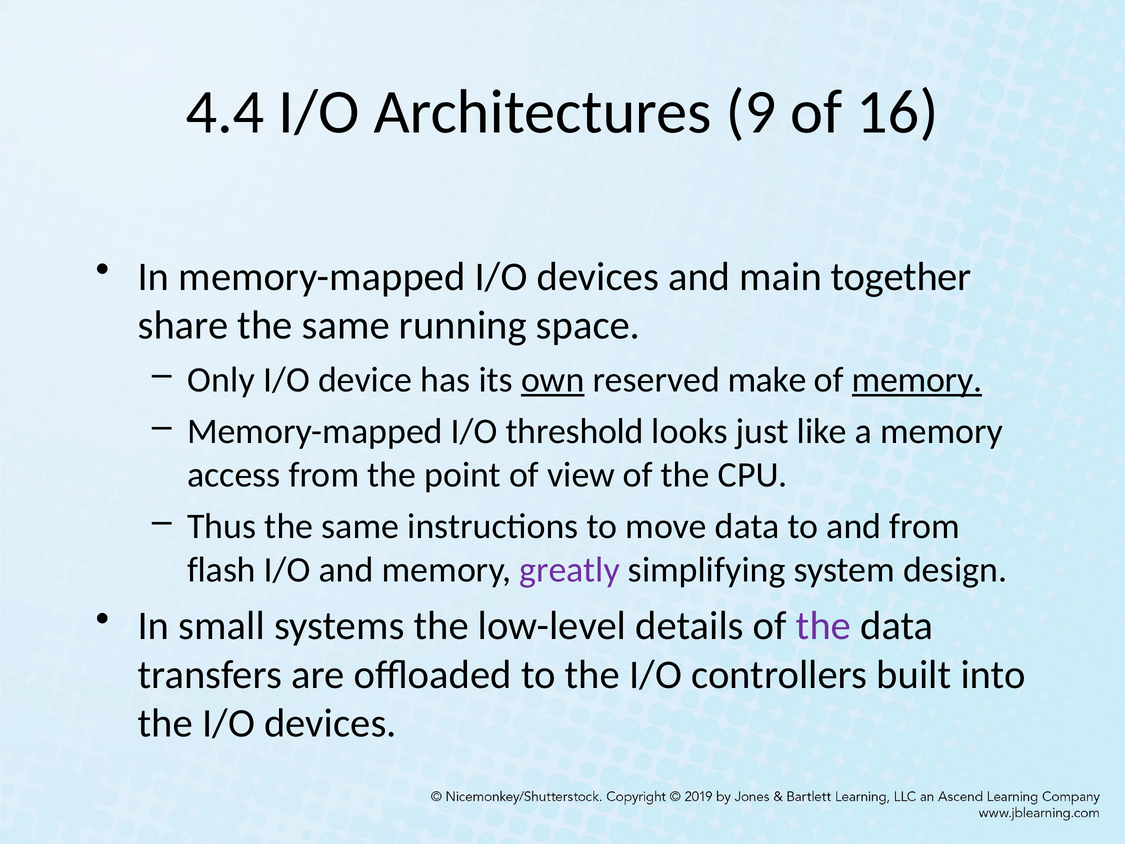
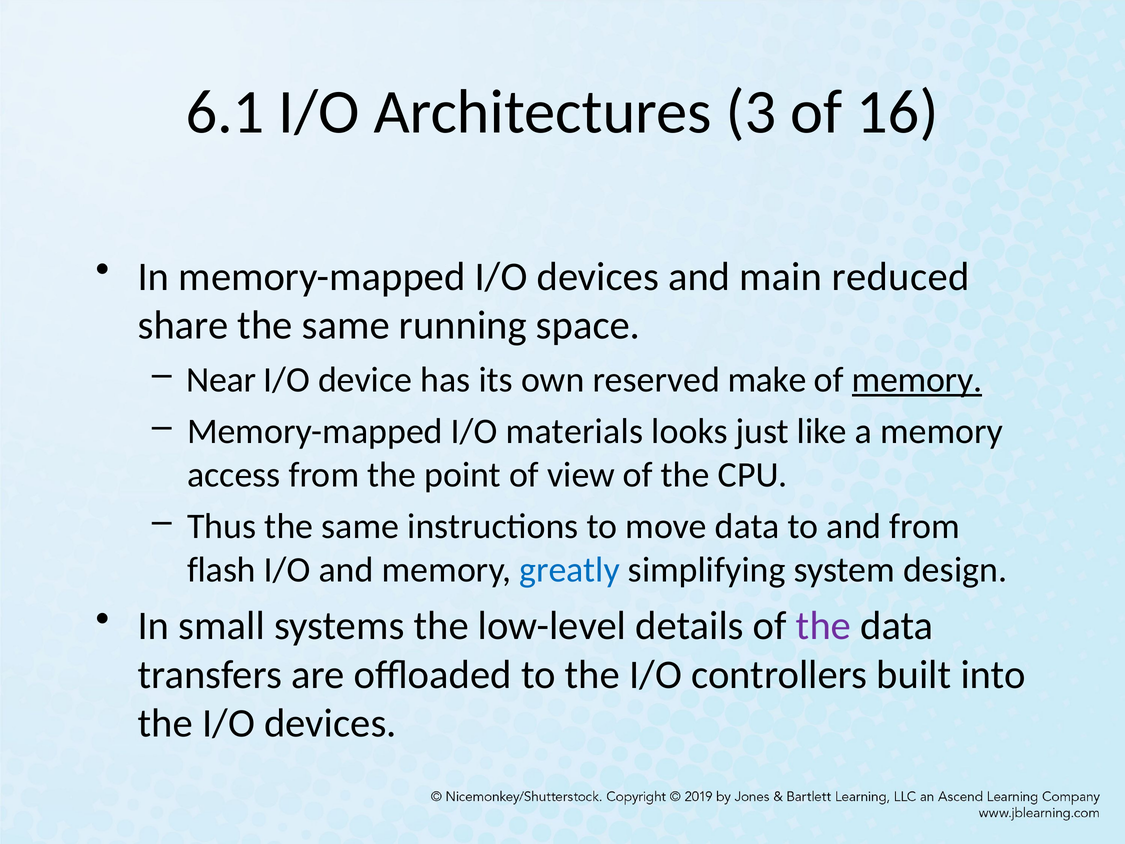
4.4: 4.4 -> 6.1 (225, 112)
9: 9 -> 3 (751, 112)
together: together -> reduced (901, 277)
Only: Only -> Near (221, 380)
own underline: present -> none (553, 380)
threshold: threshold -> materials (574, 432)
greatly colour: purple -> blue (570, 570)
